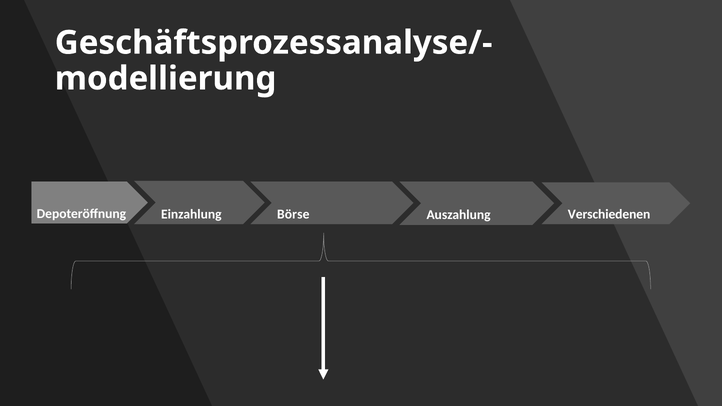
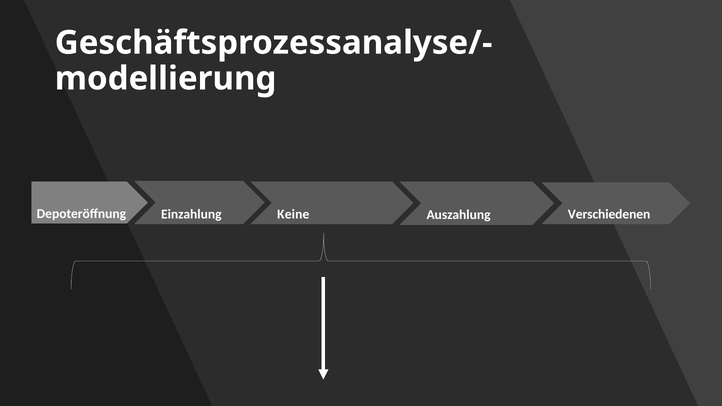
Börse: Börse -> Keine (293, 214)
